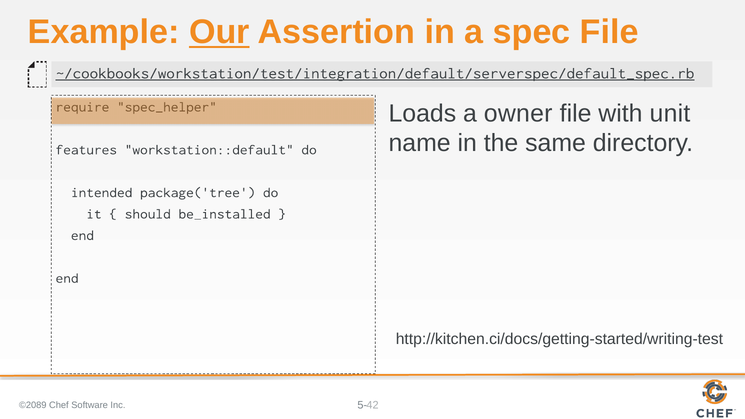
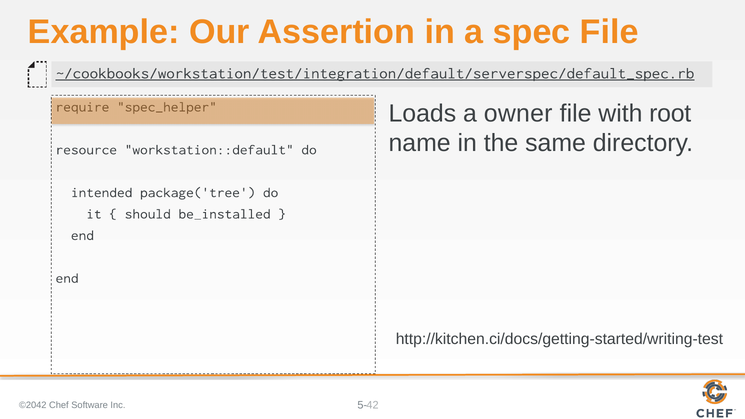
Our underline: present -> none (219, 32)
unit: unit -> root (670, 114)
features: features -> resource (86, 150)
©2089: ©2089 -> ©2042 (33, 405)
